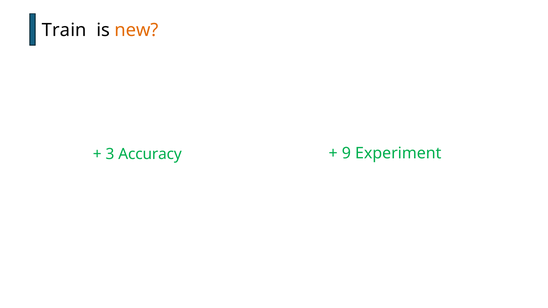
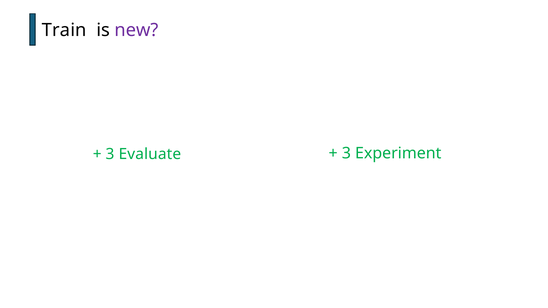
new colour: orange -> purple (137, 30)
Accuracy: Accuracy -> Evaluate (150, 154)
9: 9 -> 3 (346, 153)
